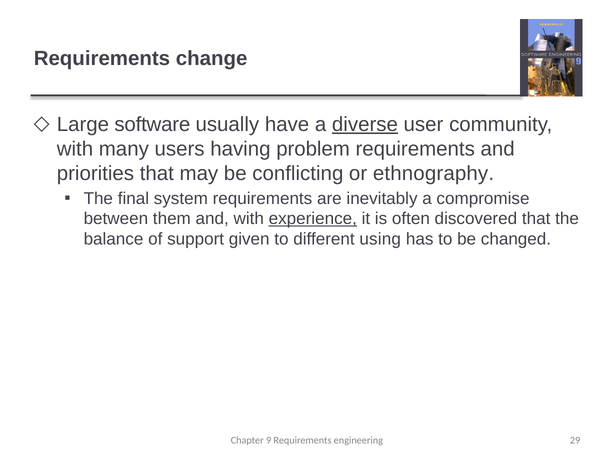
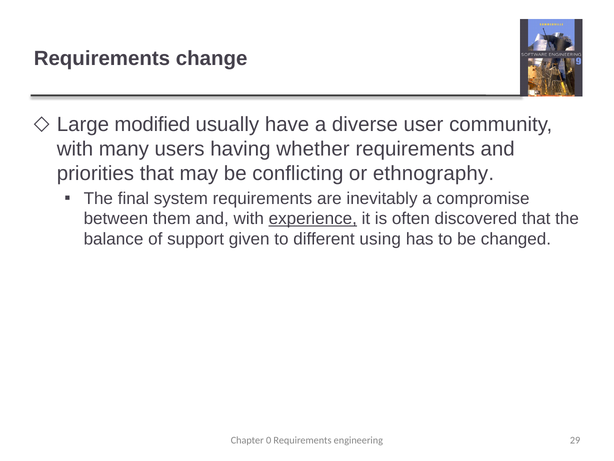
software: software -> modified (152, 124)
diverse underline: present -> none (365, 124)
problem: problem -> whether (313, 149)
9: 9 -> 0 (269, 440)
